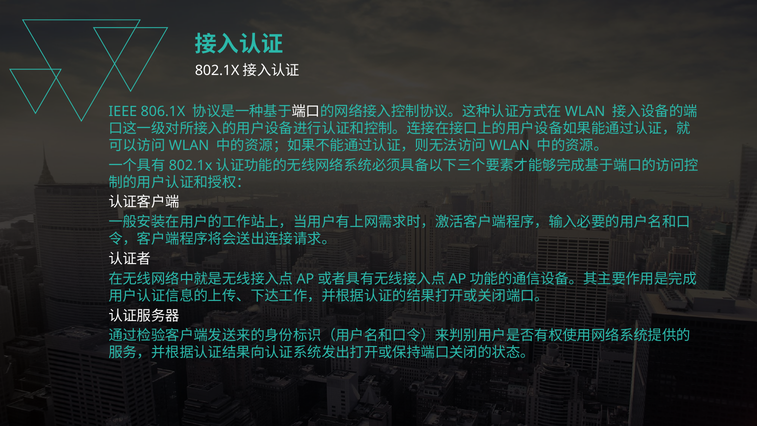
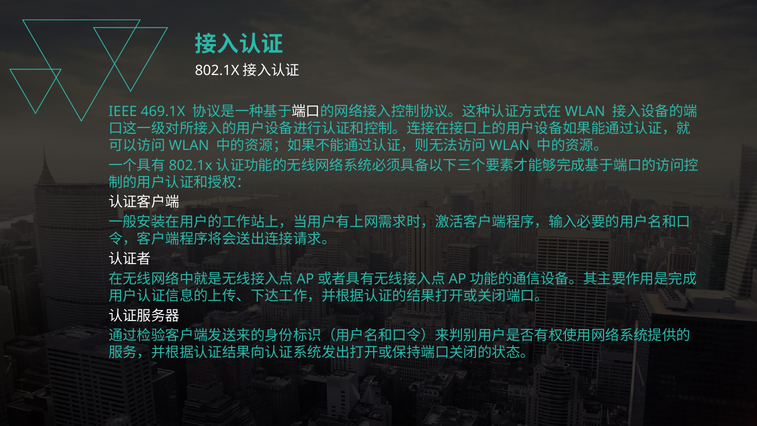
806.1X: 806.1X -> 469.1X (163, 111)
